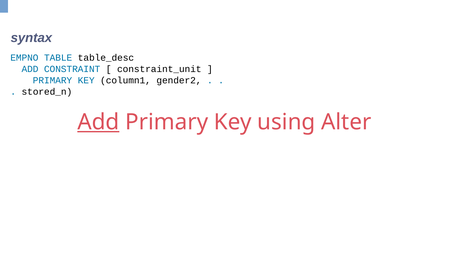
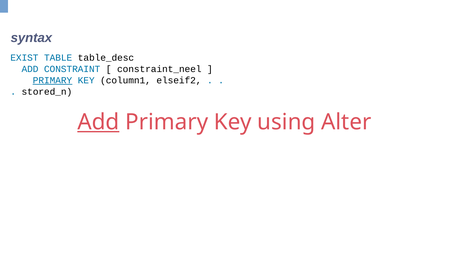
EMPNO: EMPNO -> EXIST (24, 58)
constraint_unit: constraint_unit -> constraint_neel (159, 69)
PRIMARY underline: none -> present (52, 80)
gender2: gender2 -> elseif2 (179, 80)
